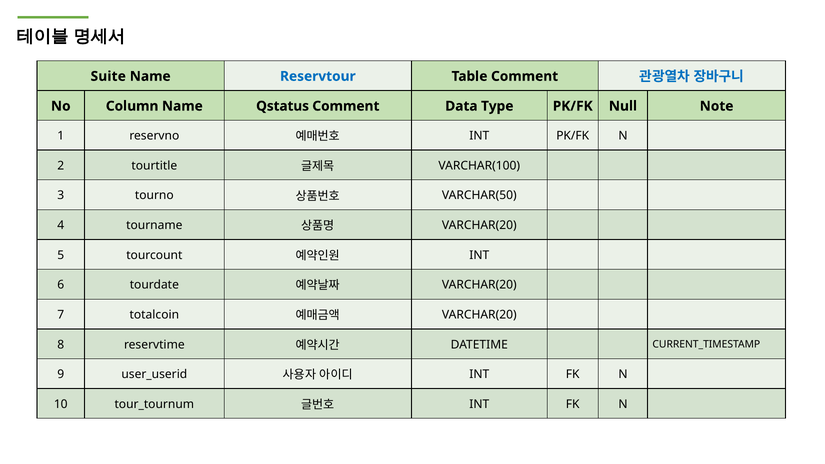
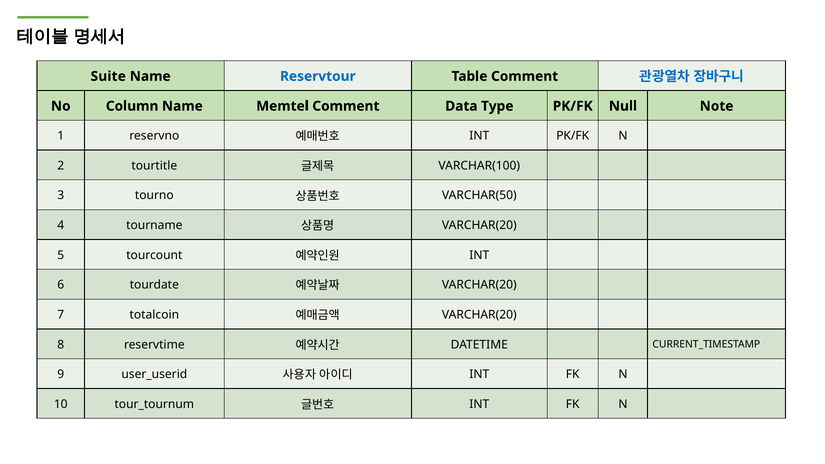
Qstatus: Qstatus -> Memtel (282, 106)
